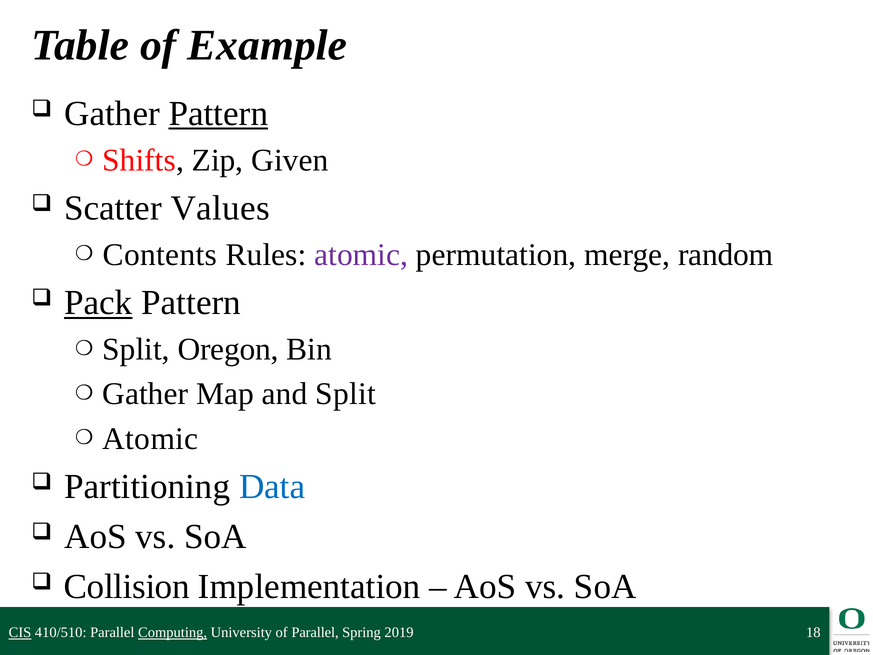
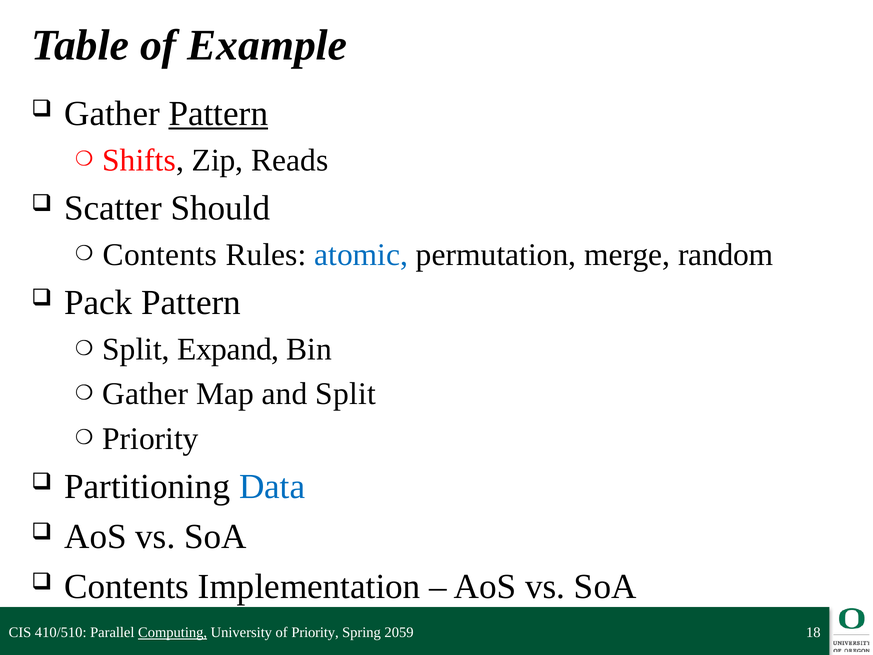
Given: Given -> Reads (290, 160)
Values: Values -> Should (220, 208)
atomic colour: purple -> blue (361, 255)
Pack underline: present -> none (98, 303)
Oregon: Oregon -> Expand (228, 349)
Atomic: Atomic -> Priority (151, 438)
Collision: Collision -> Contents (127, 586)
CIS underline: present -> none (20, 632)
of Parallel: Parallel -> Priority (315, 632)
2019: 2019 -> 2059 (399, 632)
